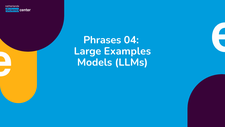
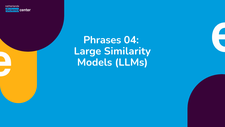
Examples: Examples -> Similarity (127, 51)
